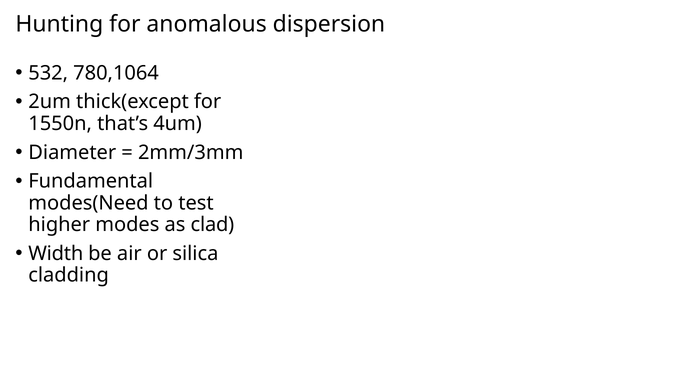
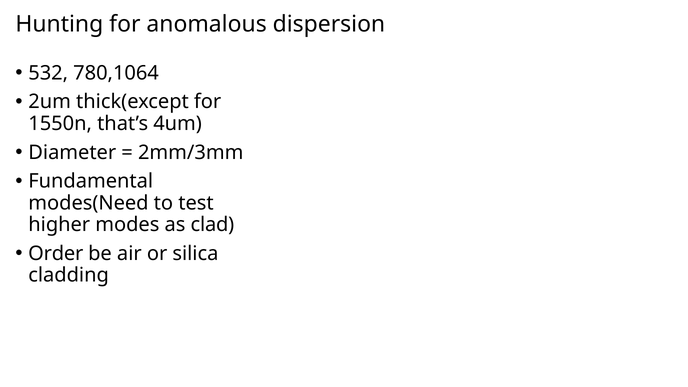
Width: Width -> Order (56, 253)
